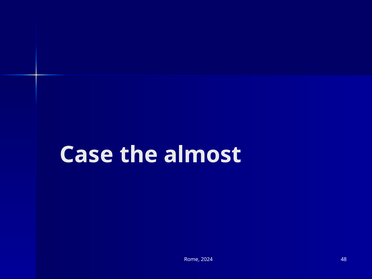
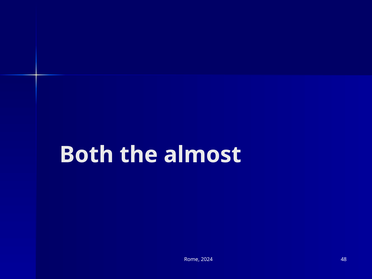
Case: Case -> Both (87, 155)
